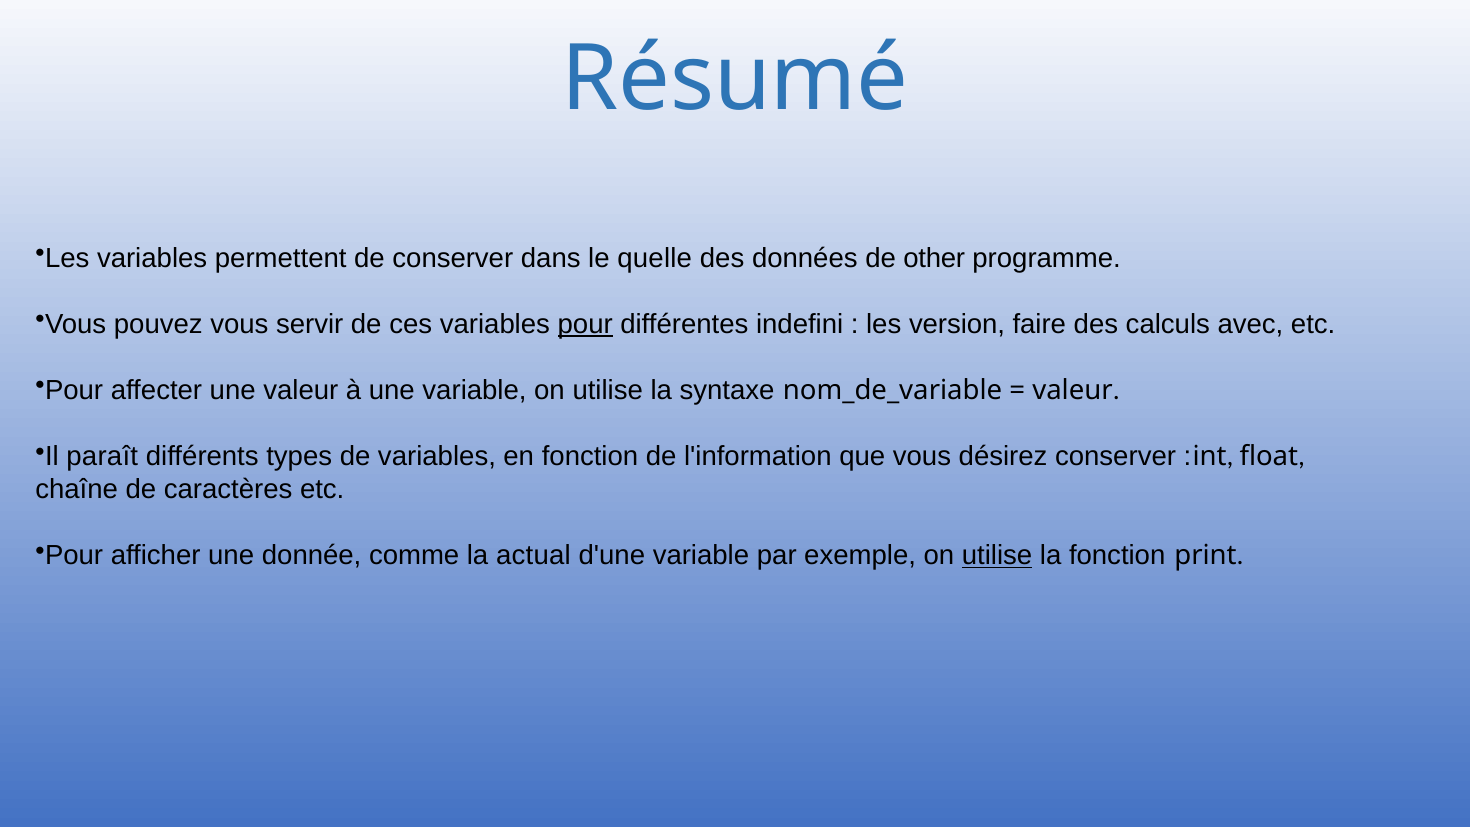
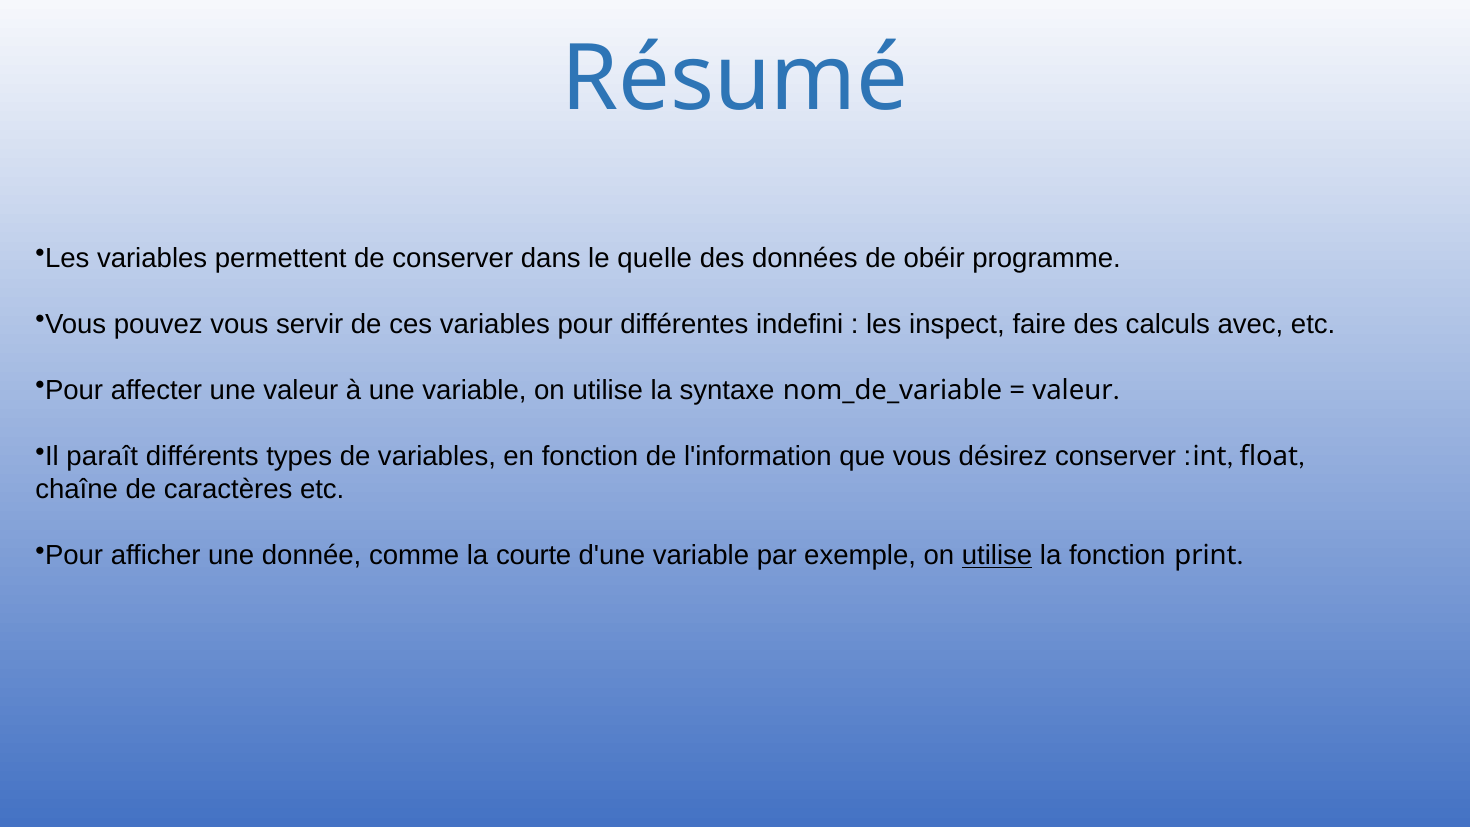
other: other -> obéir (934, 258)
pour underline: present -> none (585, 324)
version: version -> inspect (957, 324)
actual: actual -> courte (534, 556)
